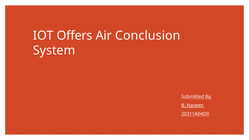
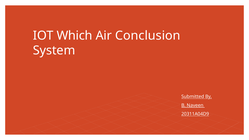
Offers: Offers -> Which (75, 36)
